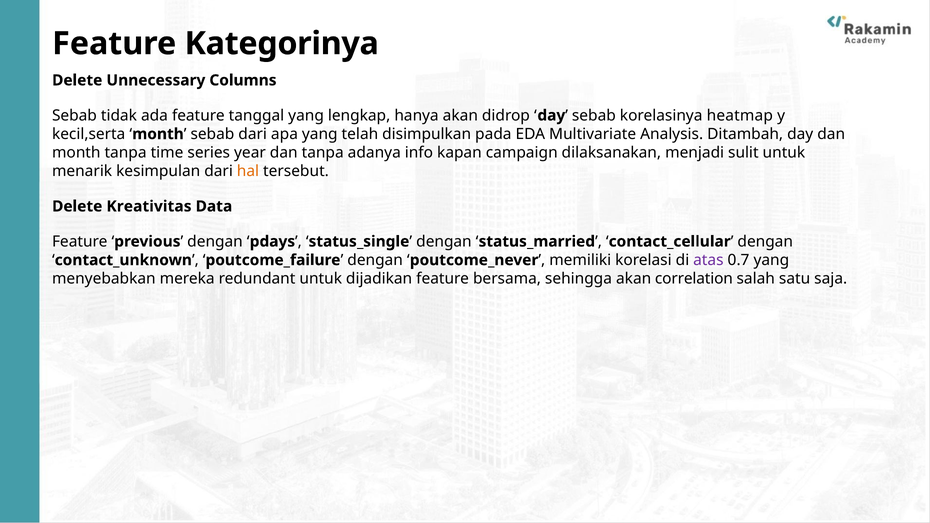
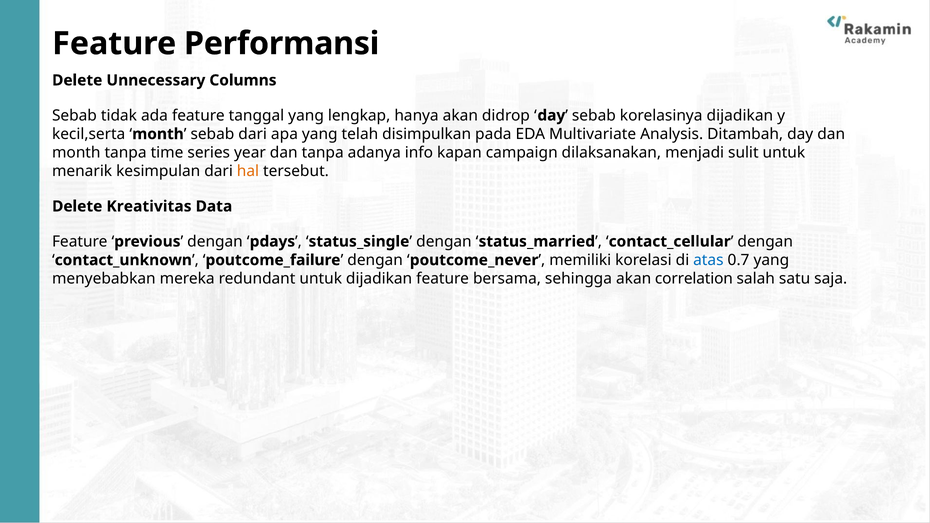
Kategorinya: Kategorinya -> Performansi (282, 44)
korelasinya heatmap: heatmap -> dijadikan (740, 115)
atas colour: purple -> blue (708, 260)
